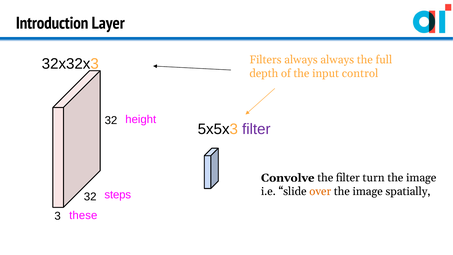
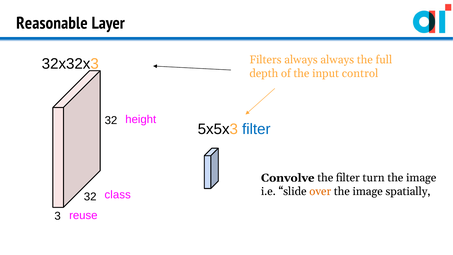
Introduction: Introduction -> Reasonable (52, 23)
filter colour: purple -> blue (256, 129)
steps: steps -> class (118, 195)
these: these -> reuse (83, 215)
